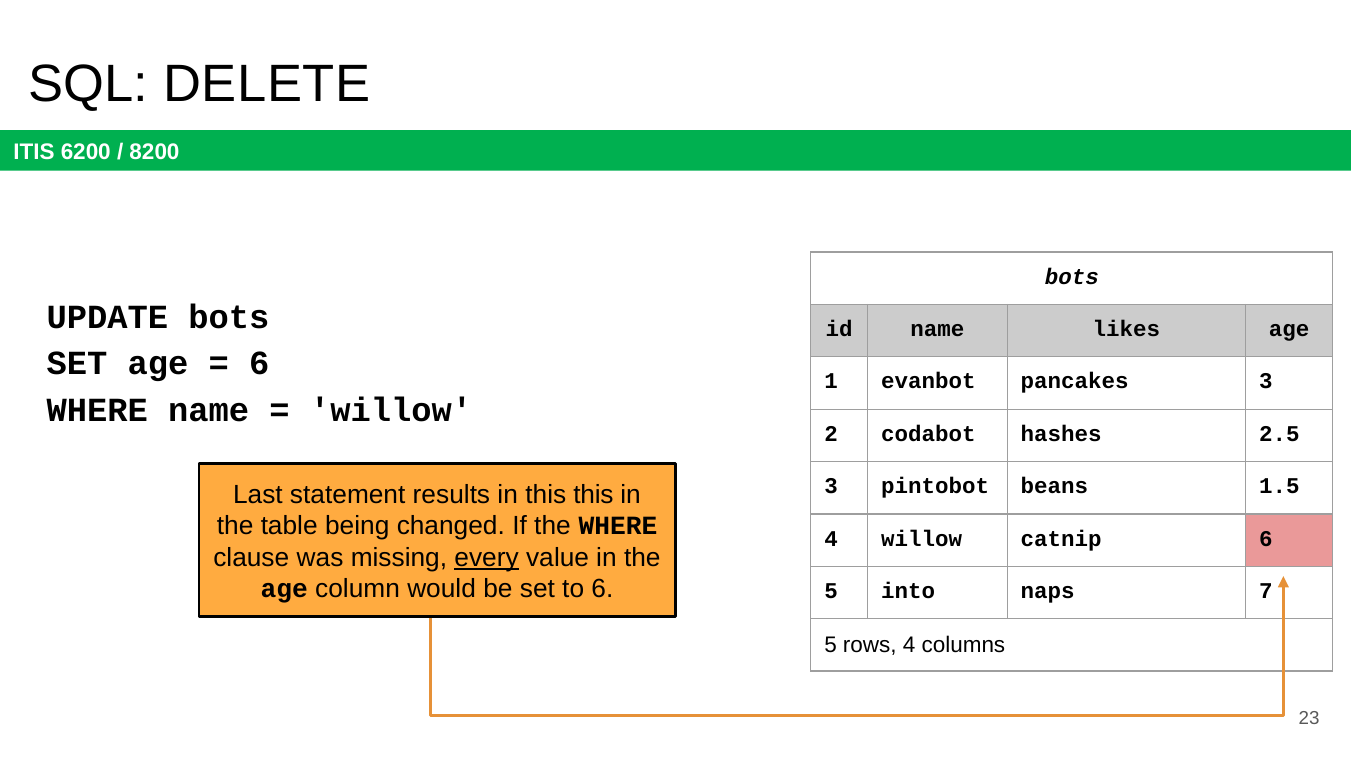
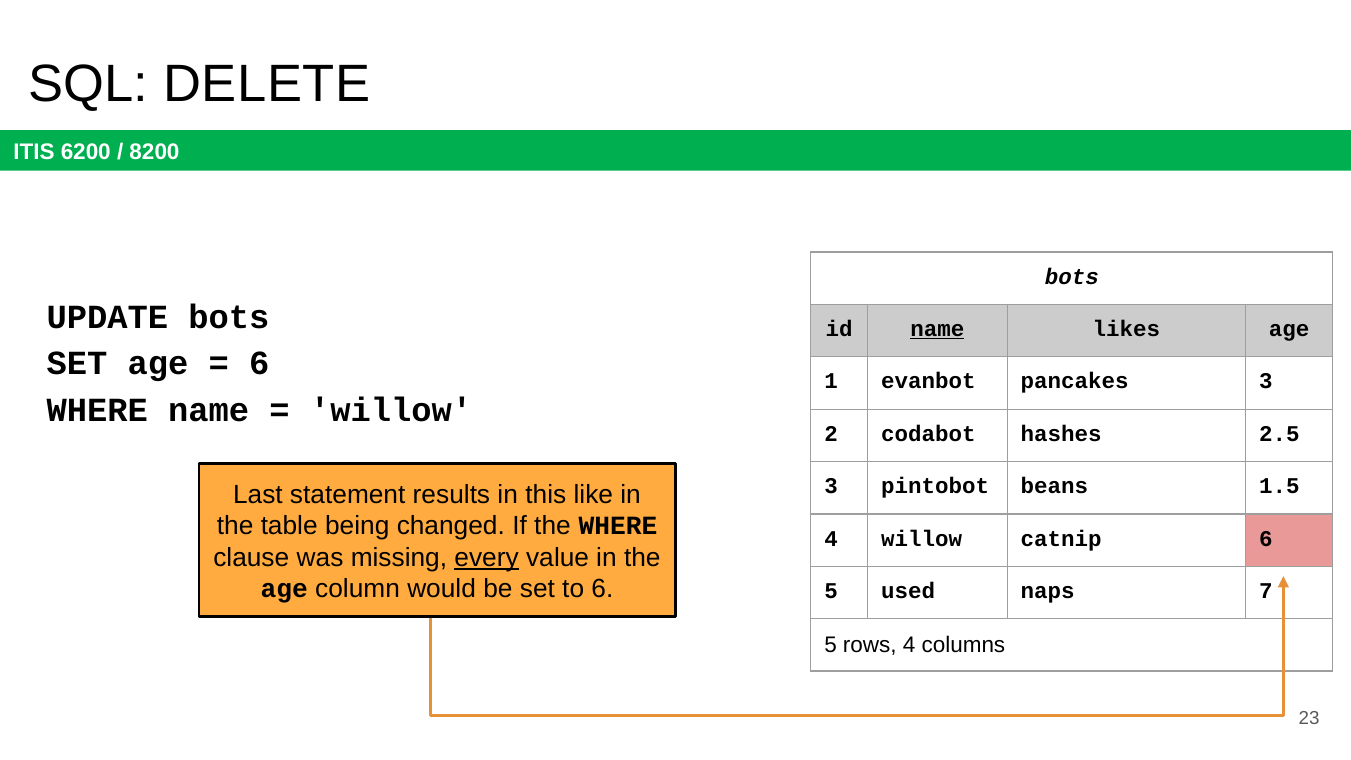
name underline: none -> present (937, 329)
this this: this -> like (593, 494)
into: into -> used (908, 591)
